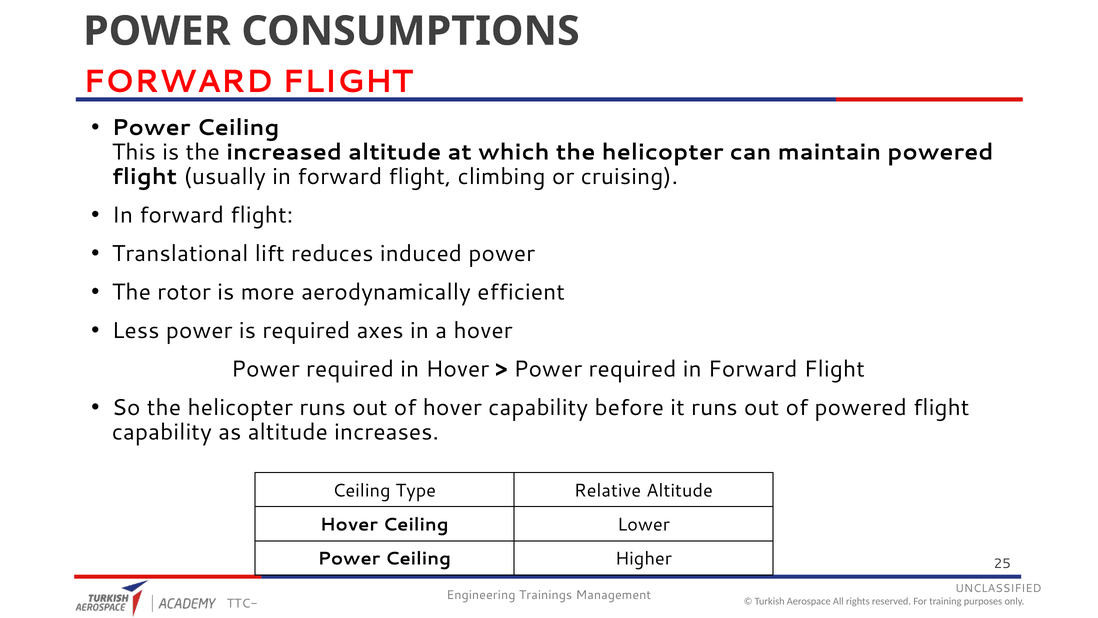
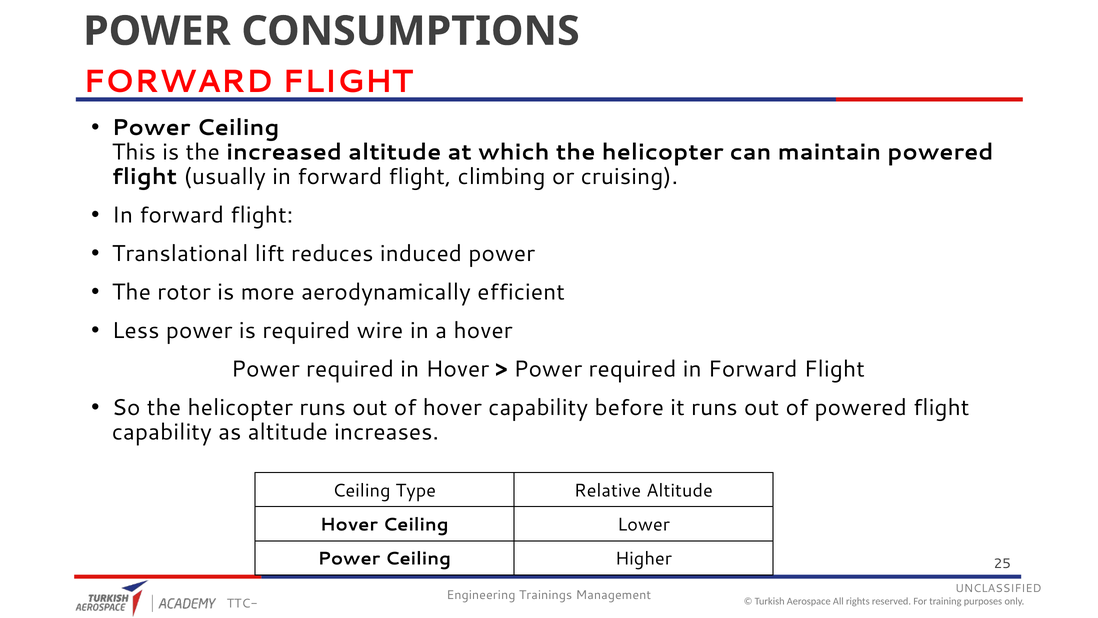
axes: axes -> wire (380, 331)
